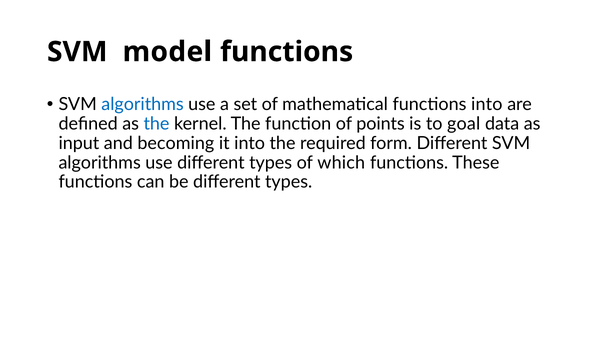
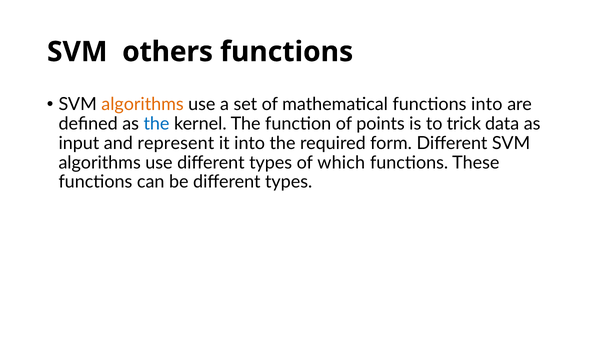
model: model -> others (168, 52)
algorithms colour: blue -> orange (143, 104)
goal: goal -> trick (464, 124)
becoming: becoming -> represent (176, 143)
